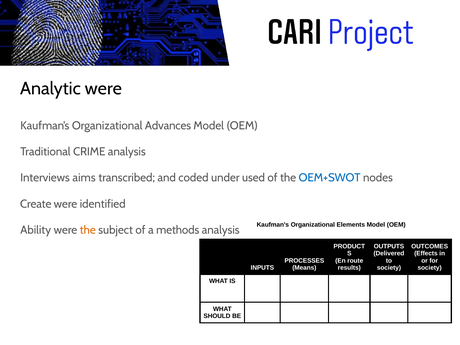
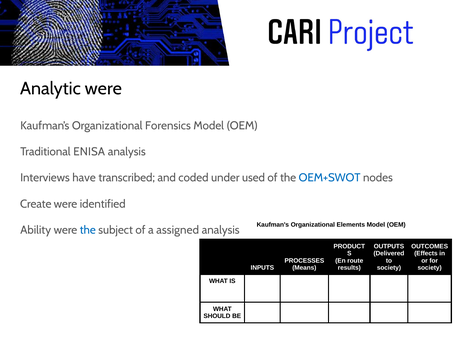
Advances: Advances -> Forensics (168, 126)
CRIME: CRIME -> ENISA (89, 152)
aims: aims -> have (84, 178)
the colour: orange -> blue (88, 230)
methods: methods -> assigned (178, 230)
